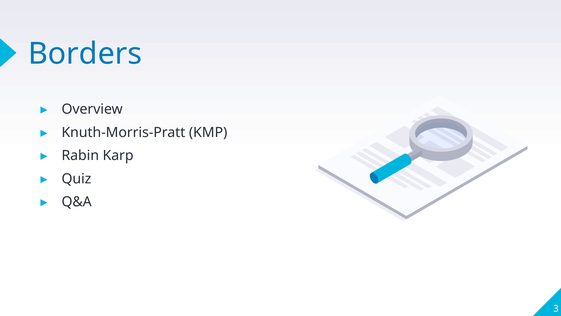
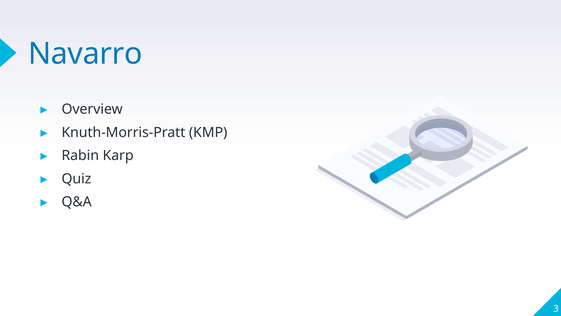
Borders: Borders -> Navarro (85, 54)
